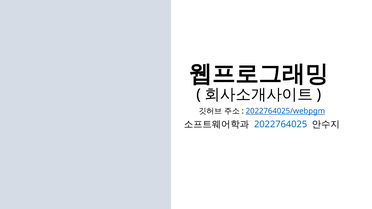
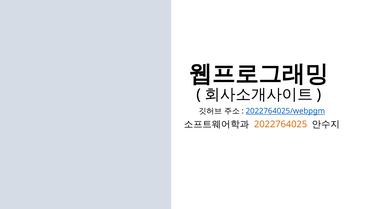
2022764025 colour: blue -> orange (281, 124)
